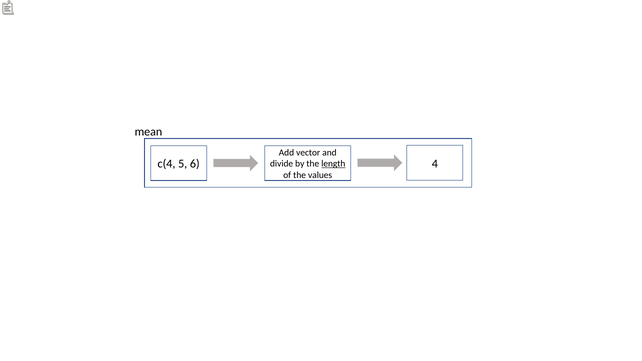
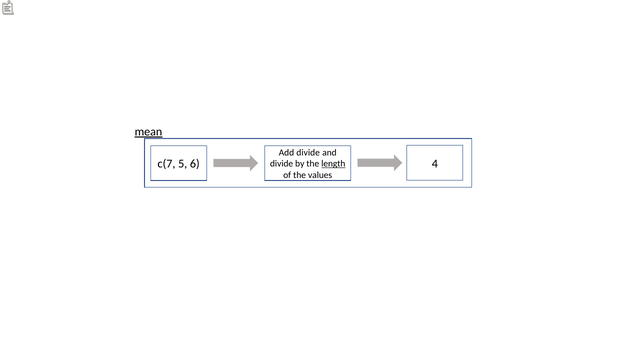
mean underline: none -> present (148, 132)
Add vector: vector -> divide (308, 153)
c(4: c(4 -> c(7 (167, 164)
